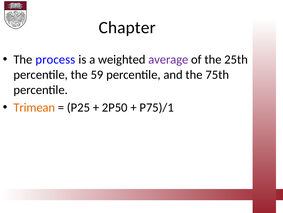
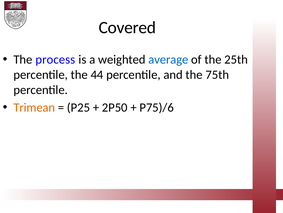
Chapter: Chapter -> Covered (127, 27)
average colour: purple -> blue (168, 59)
59: 59 -> 44 (97, 74)
P75)/1: P75)/1 -> P75)/6 (157, 107)
